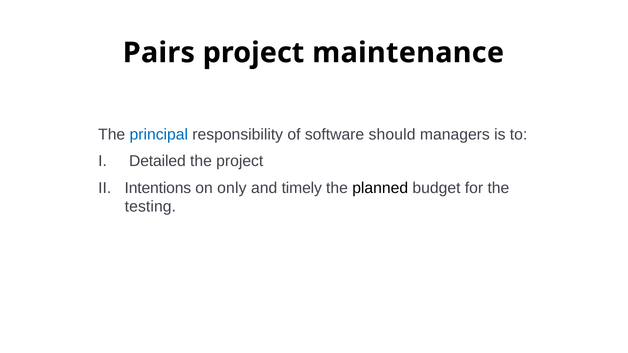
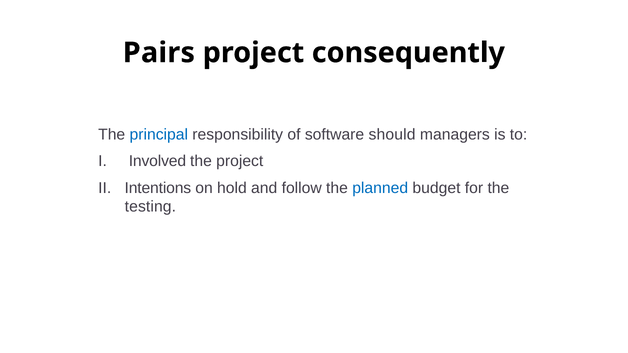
maintenance: maintenance -> consequently (408, 53)
Detailed: Detailed -> Involved (157, 161)
only: only -> hold (232, 188)
timely: timely -> follow (302, 188)
planned colour: black -> blue (380, 188)
